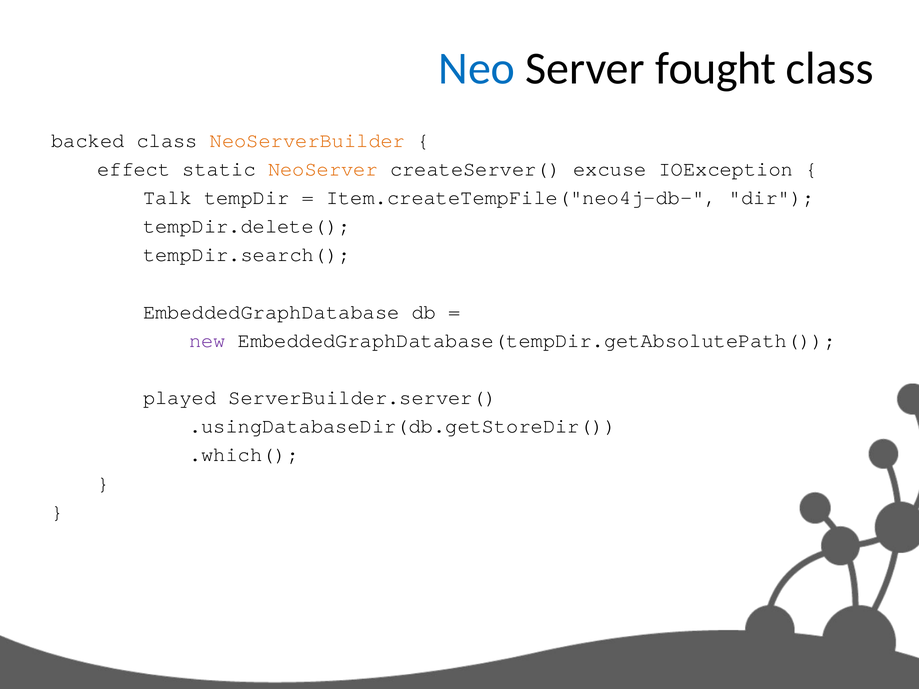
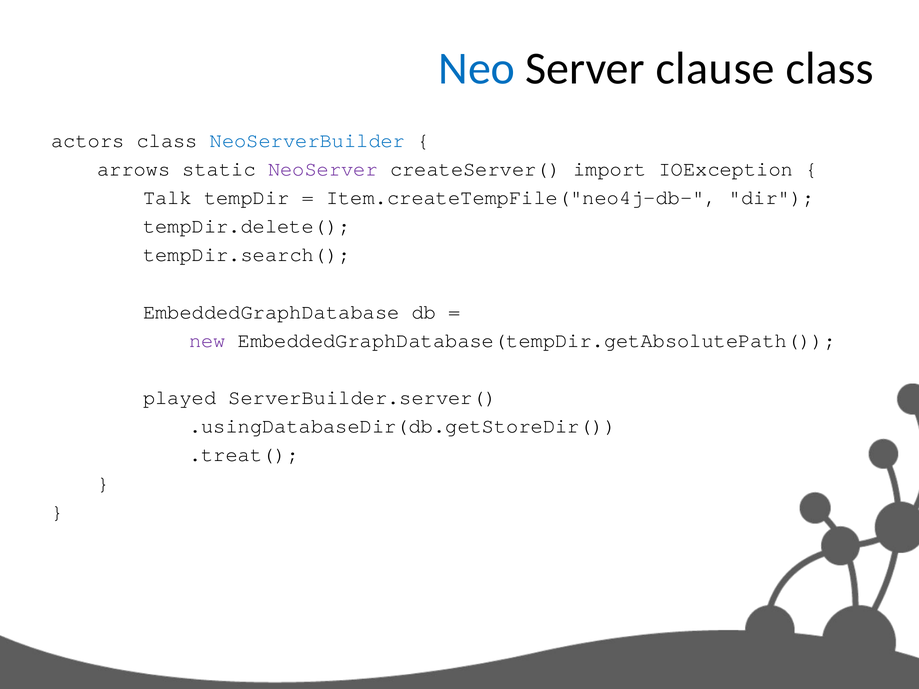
fought: fought -> clause (715, 69)
backed: backed -> actors (88, 140)
NeoServerBuilder colour: orange -> blue (308, 140)
effect: effect -> arrows (134, 169)
NeoServer colour: orange -> purple (323, 169)
excuse: excuse -> import (610, 169)
.which(: .which( -> .treat( (244, 455)
